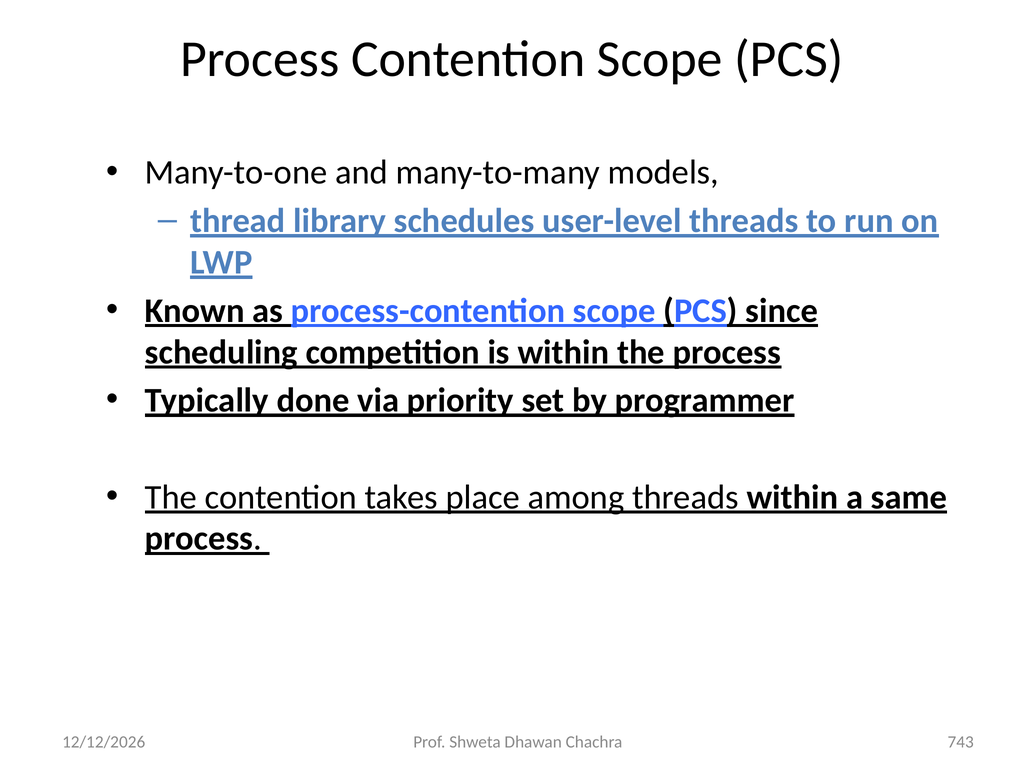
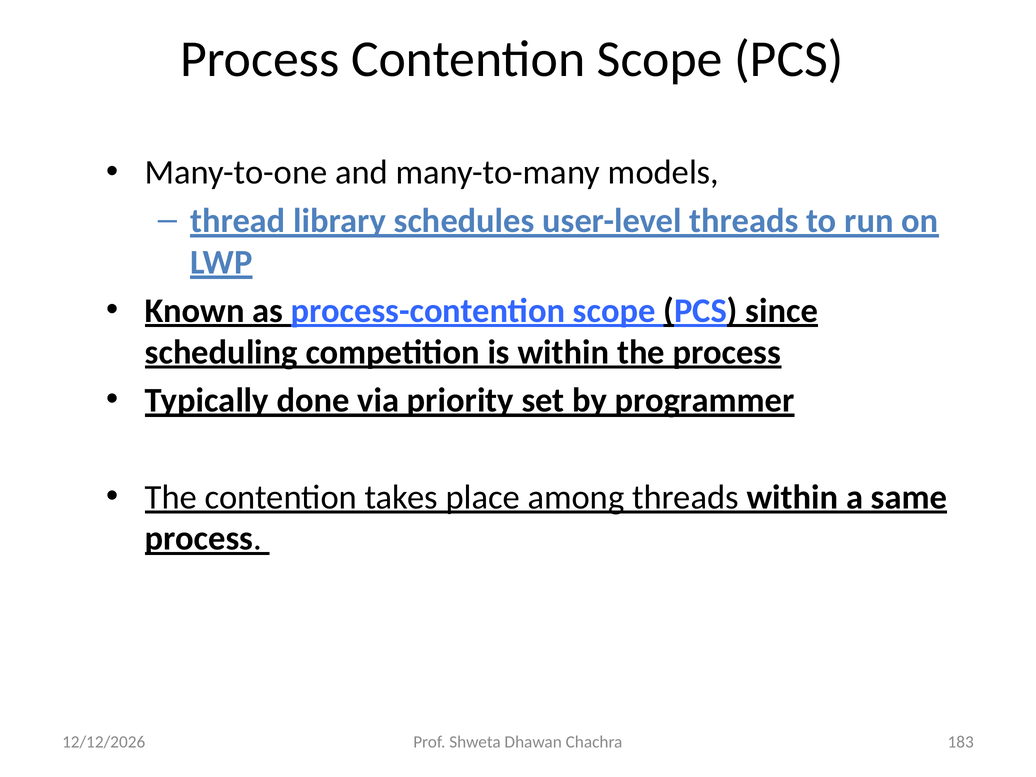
743: 743 -> 183 (961, 742)
